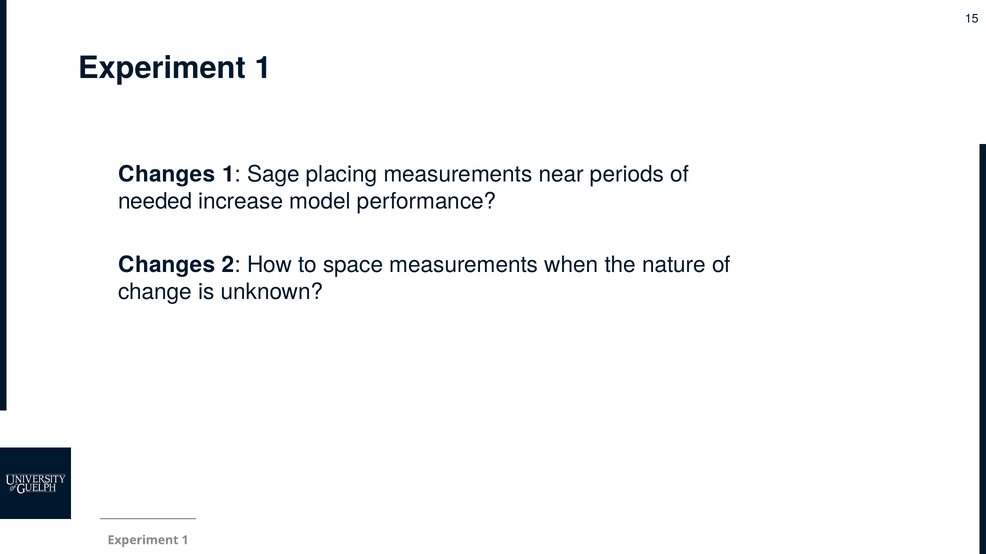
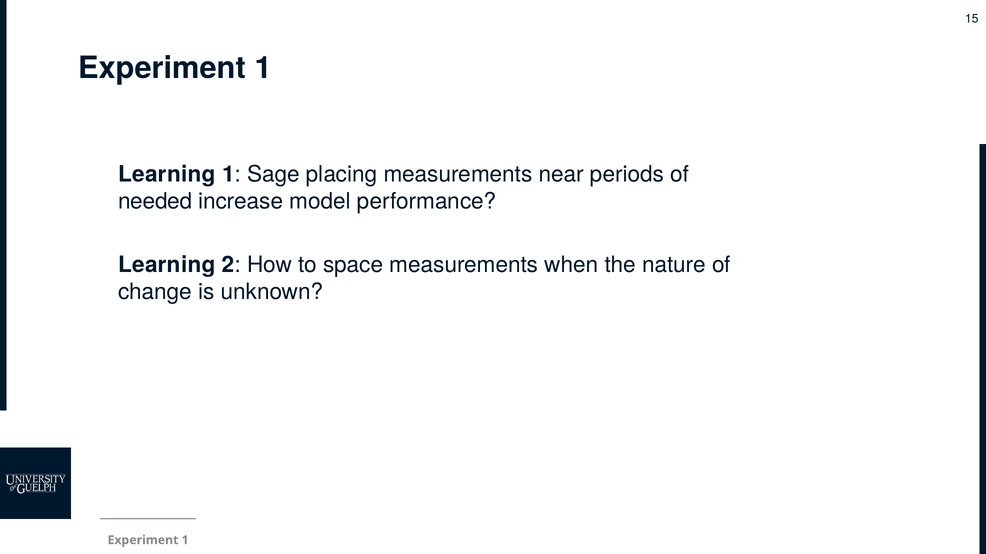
Changes: Changes -> Learning (167, 175)
Changes: Changes -> Learning (167, 265)
